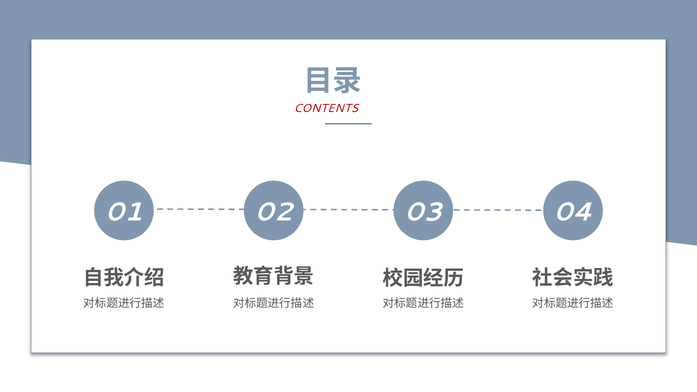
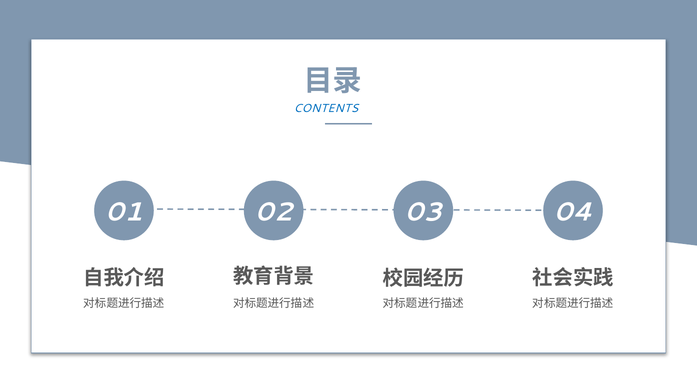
CONTENTS colour: red -> blue (326, 109)
